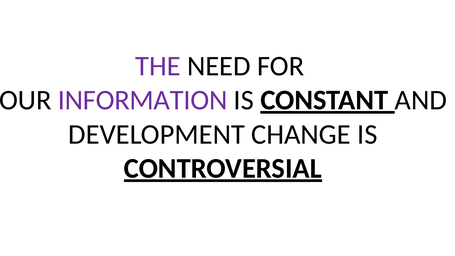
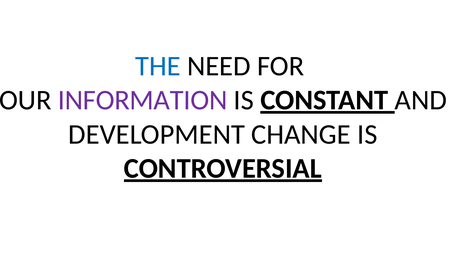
THE colour: purple -> blue (158, 66)
